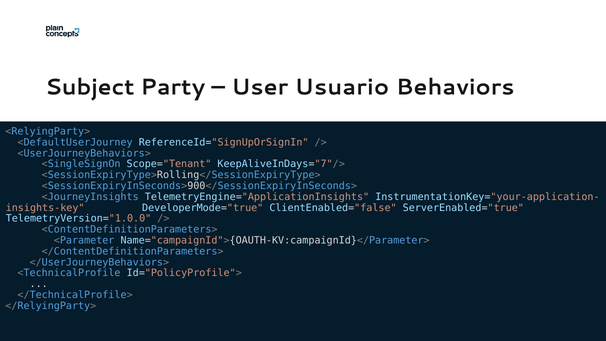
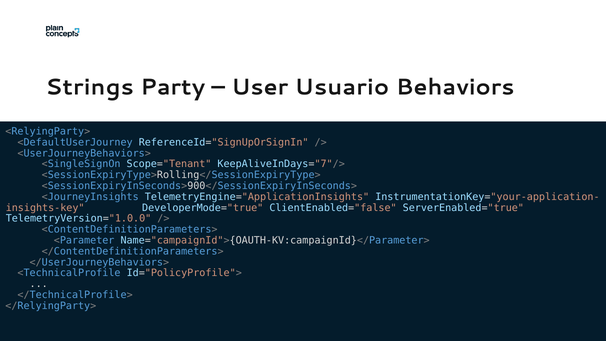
Subject: Subject -> Strings (90, 87)
